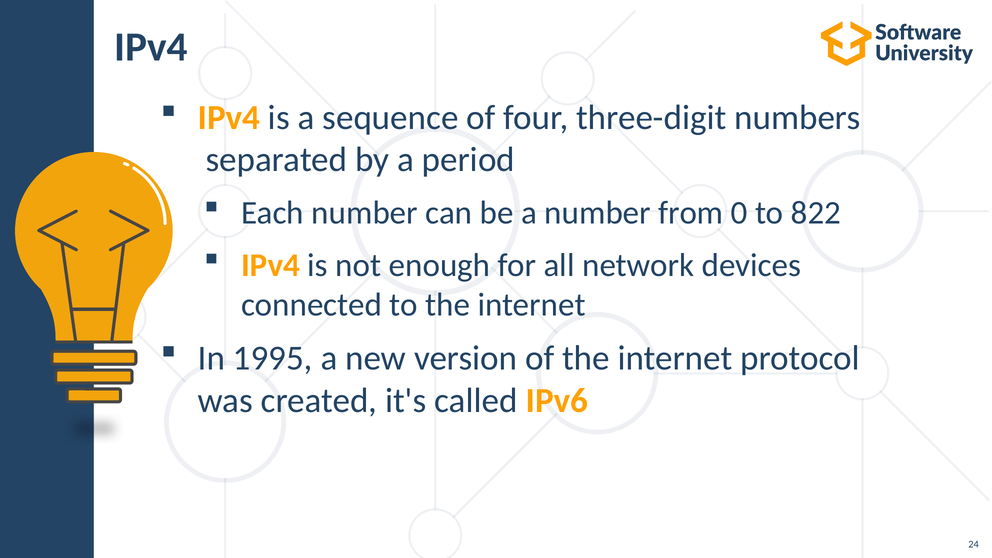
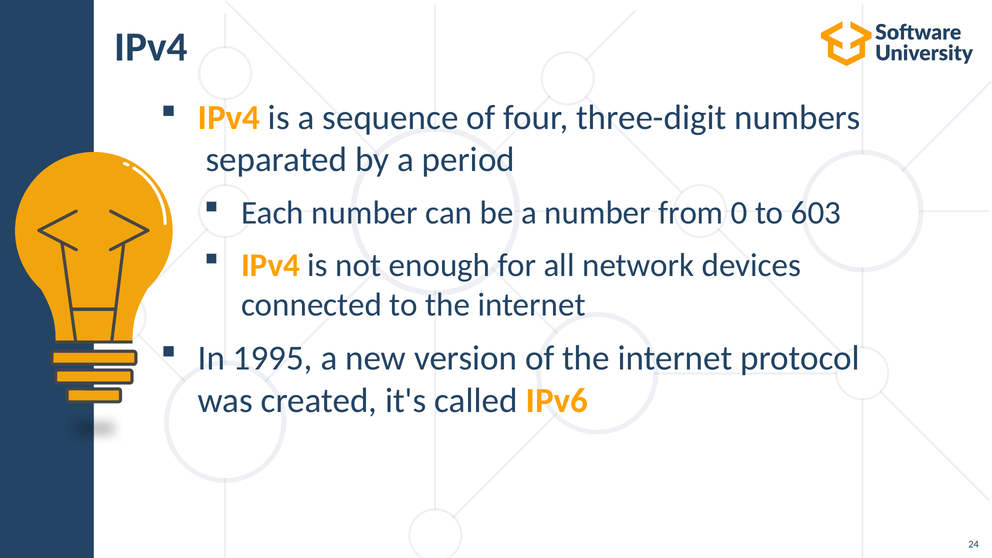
822: 822 -> 603 (816, 213)
